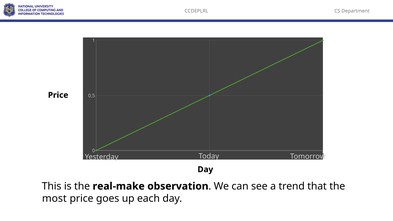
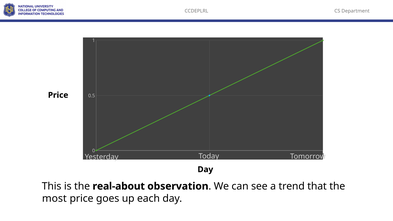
real-make: real-make -> real-about (119, 186)
